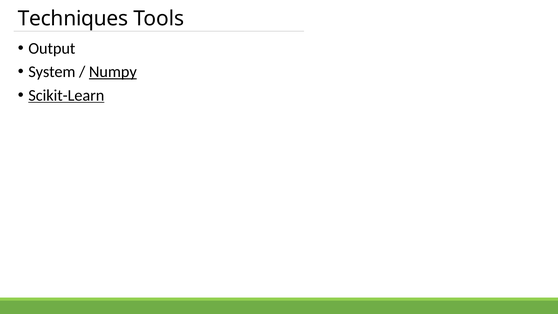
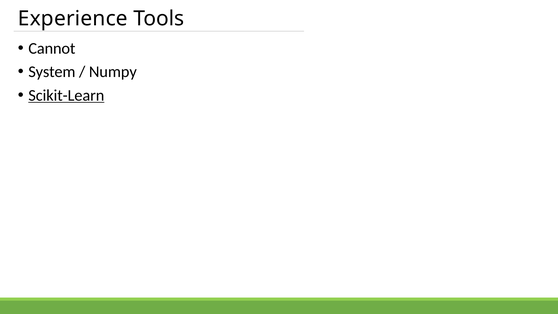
Techniques: Techniques -> Experience (73, 19)
Output: Output -> Cannot (52, 49)
Numpy underline: present -> none (113, 72)
